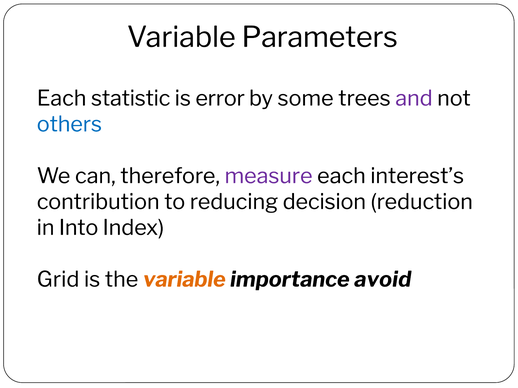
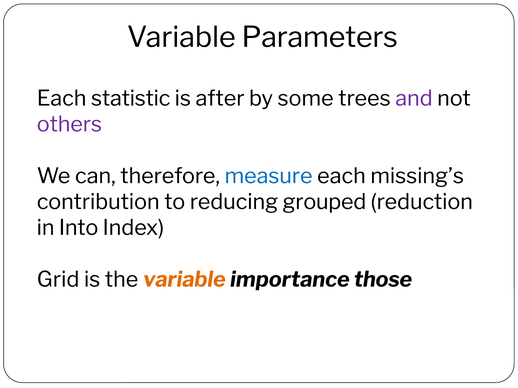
error: error -> after (220, 99)
others colour: blue -> purple (69, 124)
measure colour: purple -> blue (269, 176)
interest’s: interest’s -> missing’s (417, 176)
decision: decision -> grouped (324, 202)
avoid: avoid -> those (383, 280)
